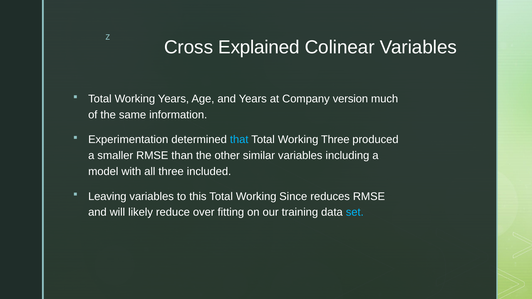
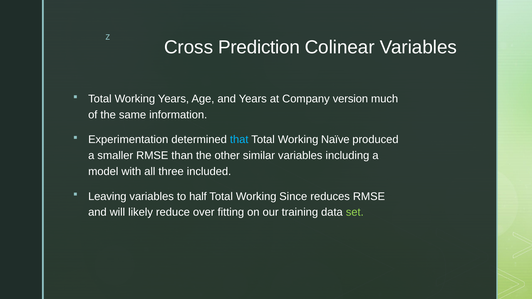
Explained: Explained -> Prediction (259, 47)
Working Three: Three -> Naïve (335, 140)
this: this -> half (198, 197)
set colour: light blue -> light green (355, 212)
